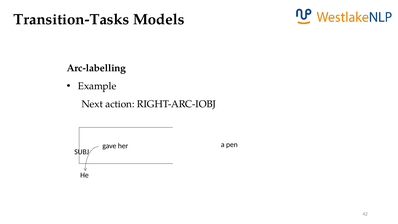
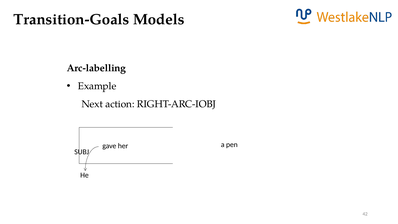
Transition-Tasks: Transition-Tasks -> Transition-Goals (71, 20)
